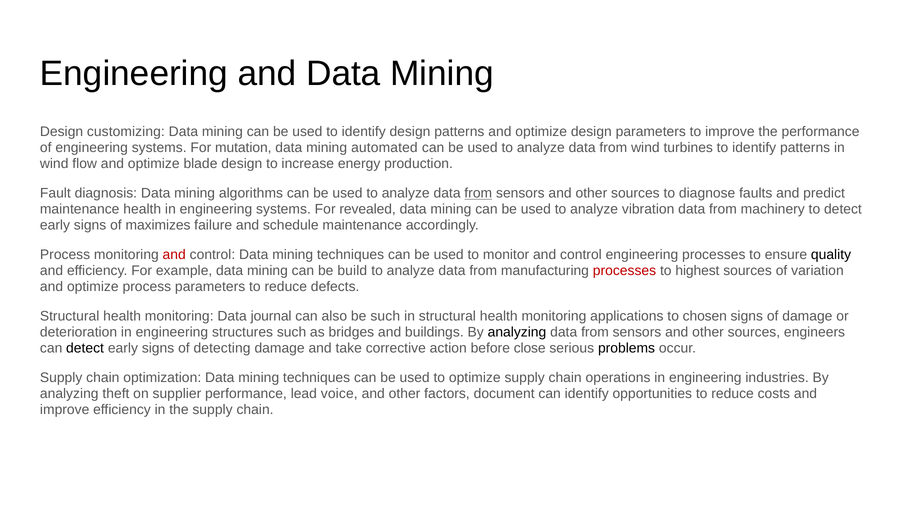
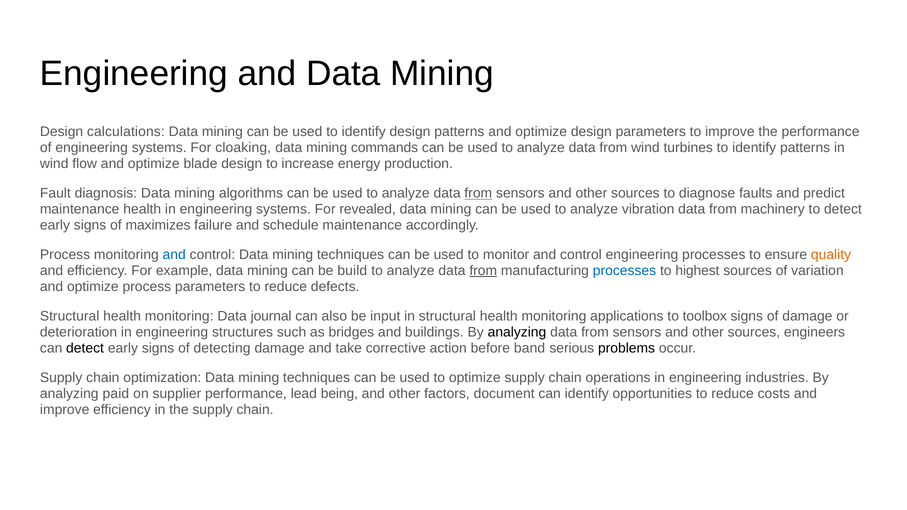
customizing: customizing -> calculations (126, 132)
mutation: mutation -> cloaking (243, 148)
automated: automated -> commands (385, 148)
and colour: red -> blue (174, 255)
quality colour: black -> orange (831, 255)
from underline: none -> present (483, 271)
processes colour: red -> blue (624, 271)
be such: such -> input (385, 316)
chosen: chosen -> toolbox (705, 316)
close: close -> band (530, 348)
theft: theft -> paid (116, 394)
voice: voice -> being (339, 394)
